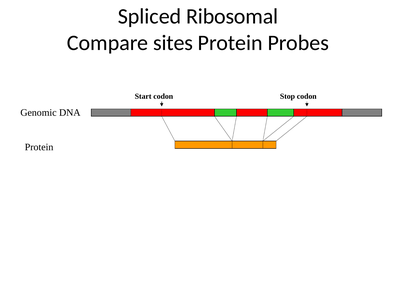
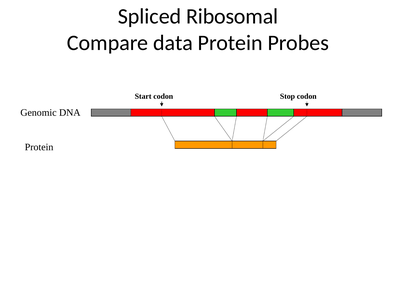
sites: sites -> data (173, 43)
